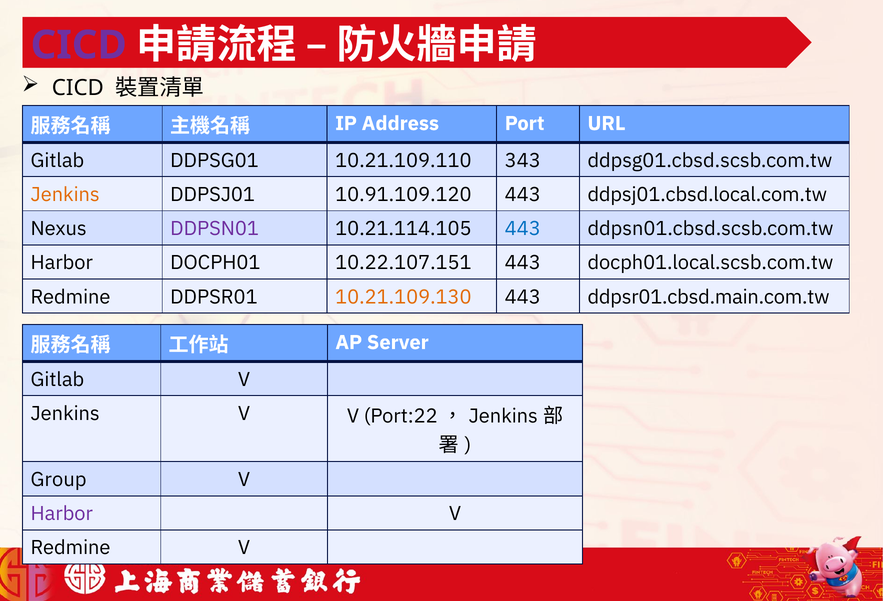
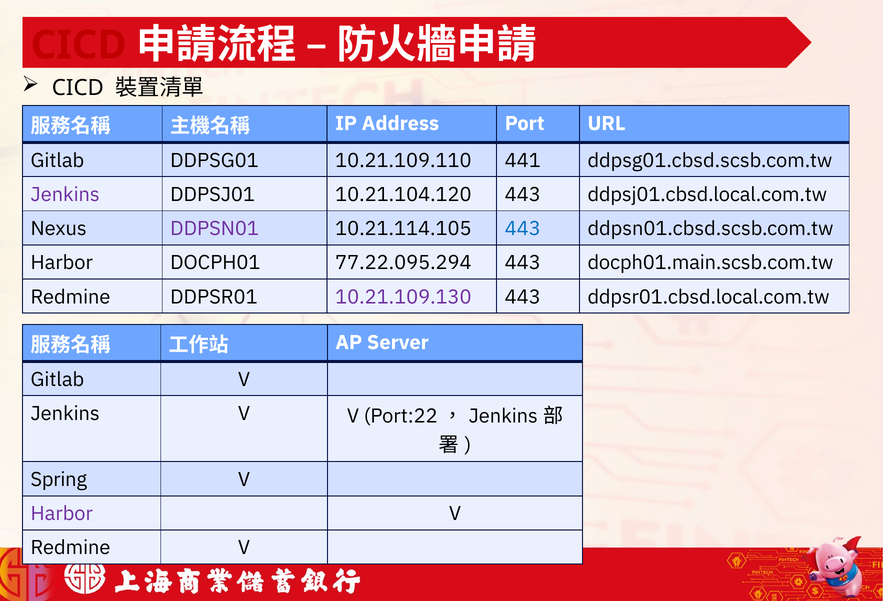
CICD colour: purple -> red (79, 45)
343: 343 -> 441 (523, 160)
Jenkins colour: orange -> purple (65, 195)
10.91.109.120: 10.91.109.120 -> 10.21.104.120 (403, 195)
10.22.107.151: 10.22.107.151 -> 77.22.095.294 (403, 263)
docph01.local.scsb.com.tw: docph01.local.scsb.com.tw -> docph01.main.scsb.com.tw (710, 263)
10.21.109.130 colour: orange -> purple (403, 297)
ddpsr01.cbsd.main.com.tw: ddpsr01.cbsd.main.com.tw -> ddpsr01.cbsd.local.com.tw (709, 297)
Group: Group -> Spring (59, 479)
